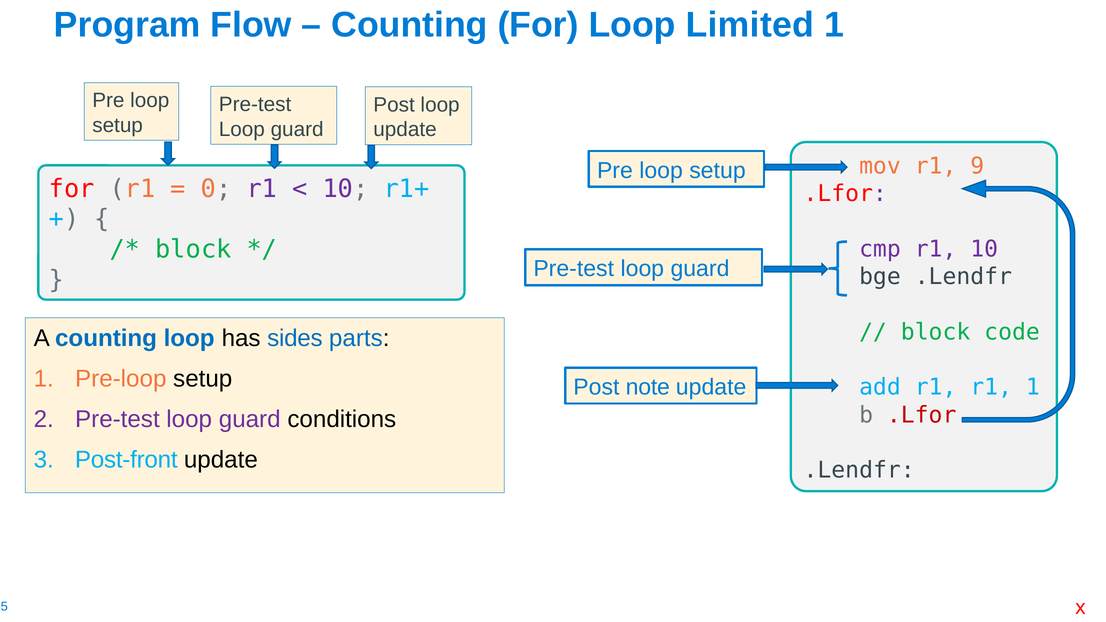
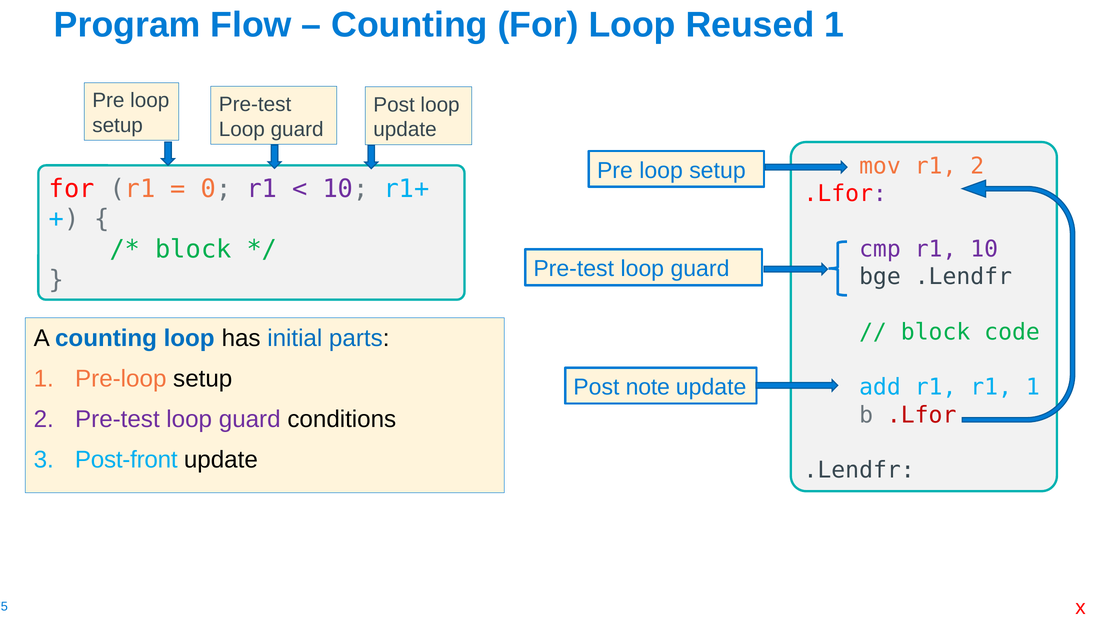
Limited: Limited -> Reused (750, 25)
r1 9: 9 -> 2 (977, 166)
sides: sides -> initial (295, 338)
